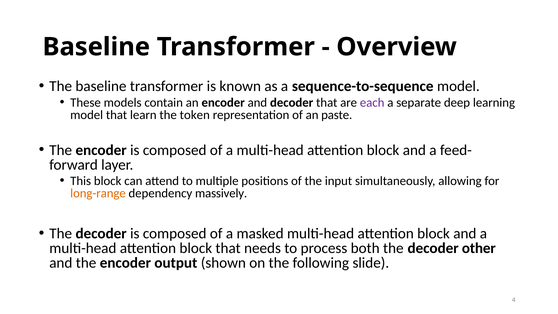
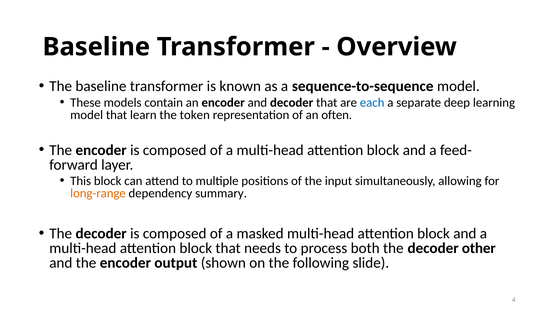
each colour: purple -> blue (372, 102)
paste: paste -> often (337, 115)
massively: massively -> summary (221, 193)
